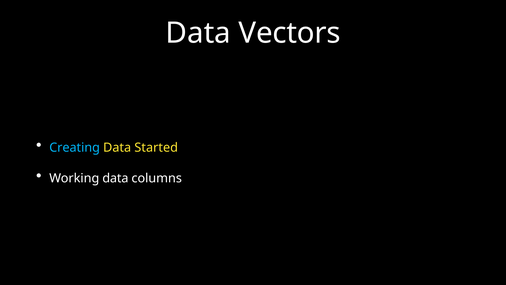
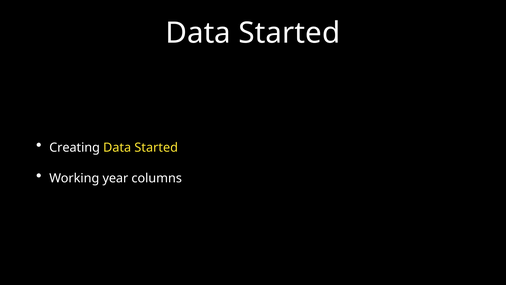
Vectors: Vectors -> Started (289, 33)
Creating colour: light blue -> white (75, 147)
Working data: data -> year (115, 178)
